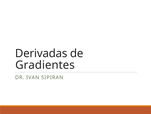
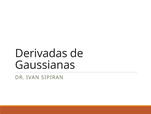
Gradientes: Gradientes -> Gaussianas (45, 65)
